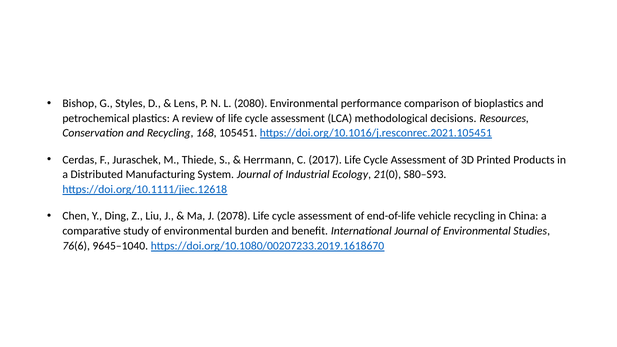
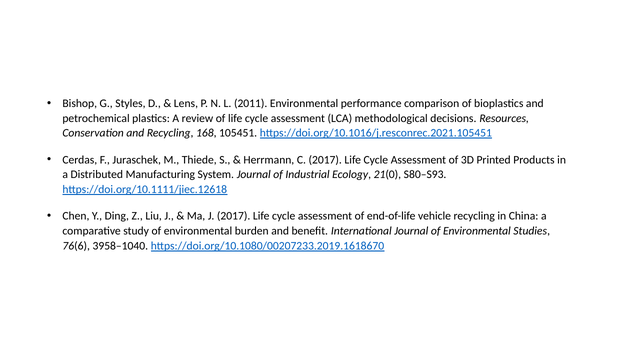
2080: 2080 -> 2011 (251, 103)
J 2078: 2078 -> 2017 (234, 216)
9645–1040: 9645–1040 -> 3958–1040 (120, 246)
